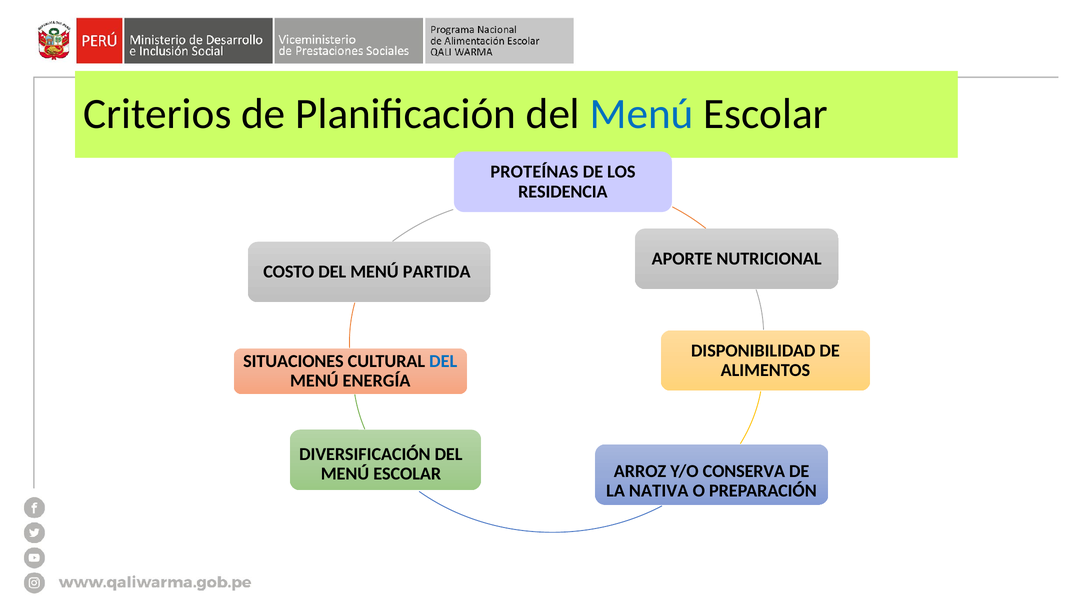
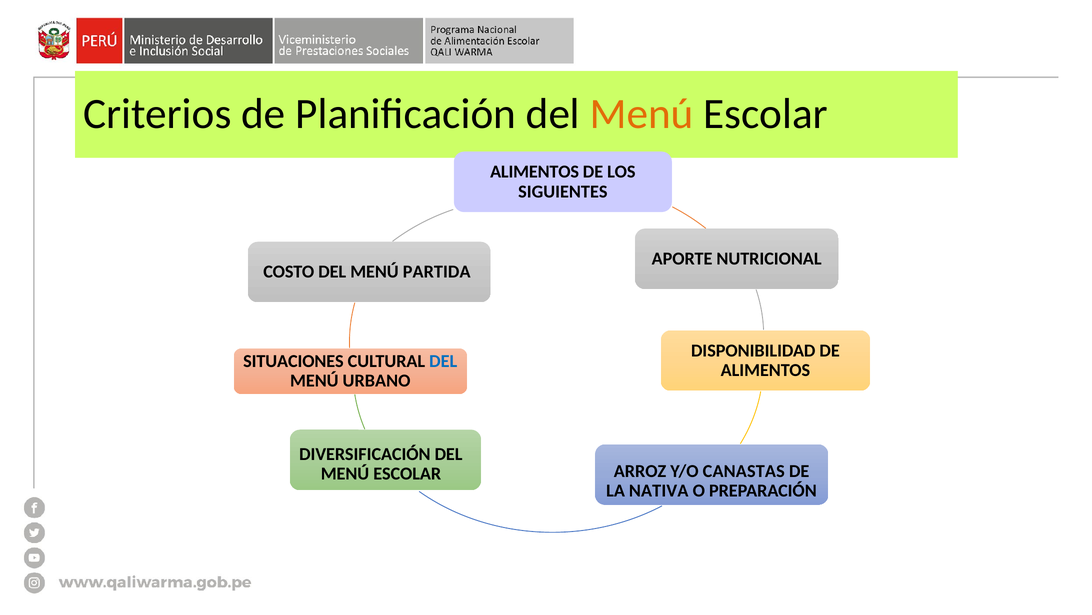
Menú colour: blue -> orange (642, 114)
PROTEÍNAS: PROTEÍNAS -> ALIMENTOS (535, 172)
RESIDENCIA: RESIDENCIA -> SIGUIENTES (563, 191)
ENERGÍA: ENERGÍA -> URBANO (377, 380)
CONSERVA: CONSERVA -> CANASTAS (744, 471)
